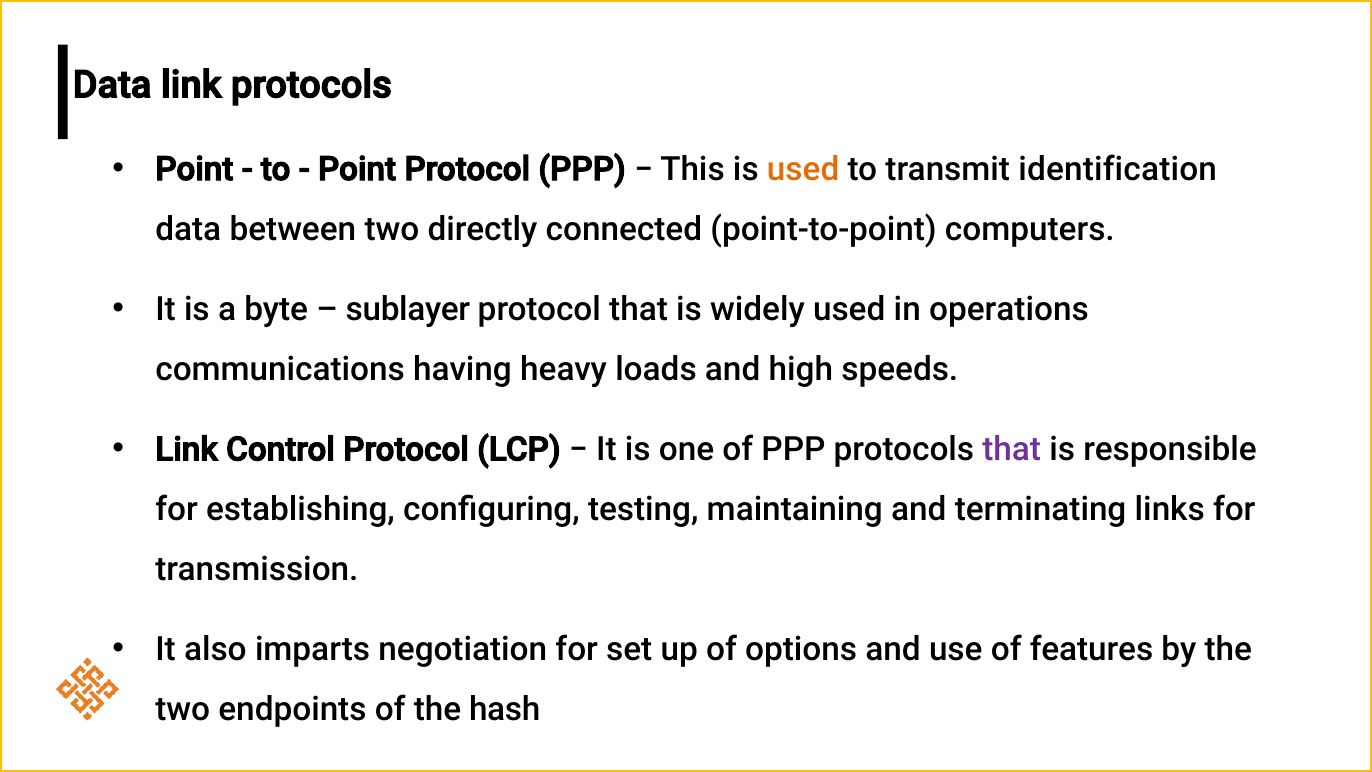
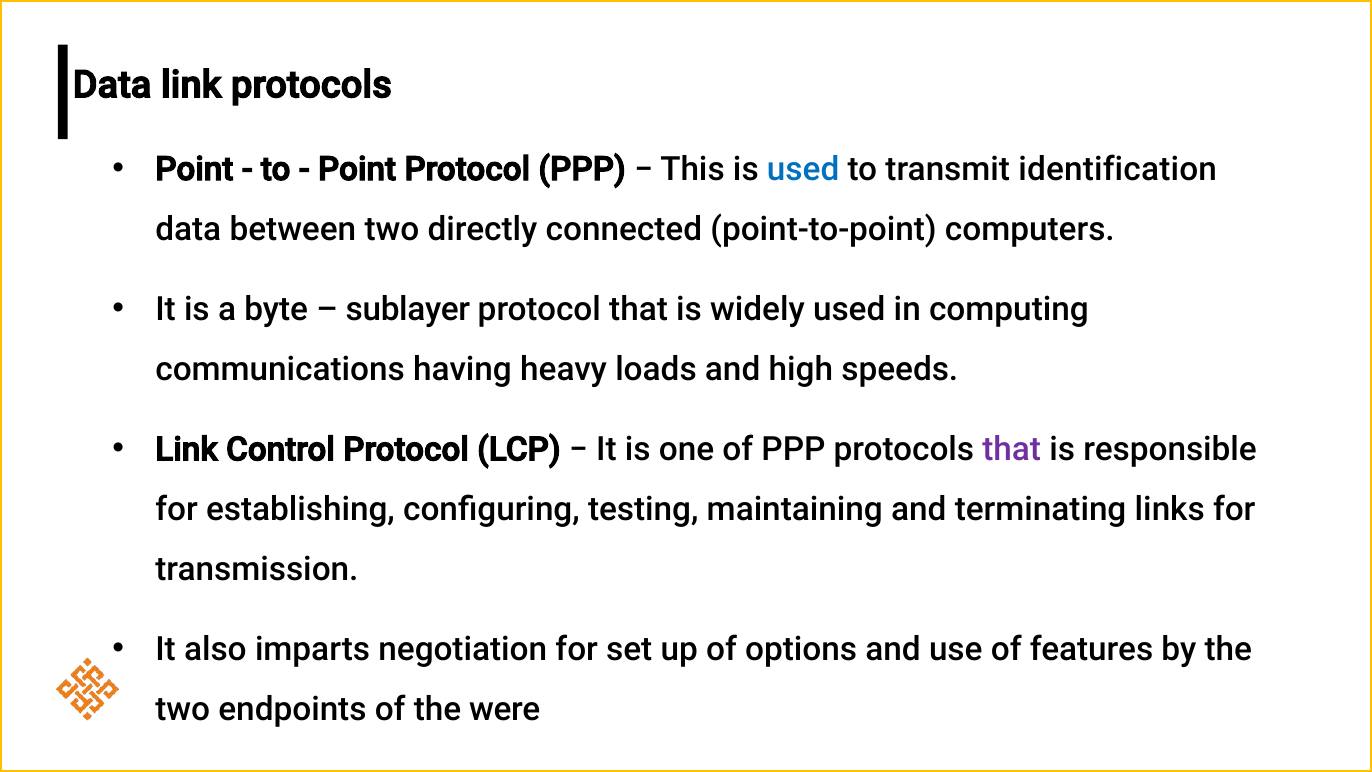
used colour: orange -> blue (803, 169)
operations: operations -> computing (1009, 309)
hash: hash -> were (505, 709)
